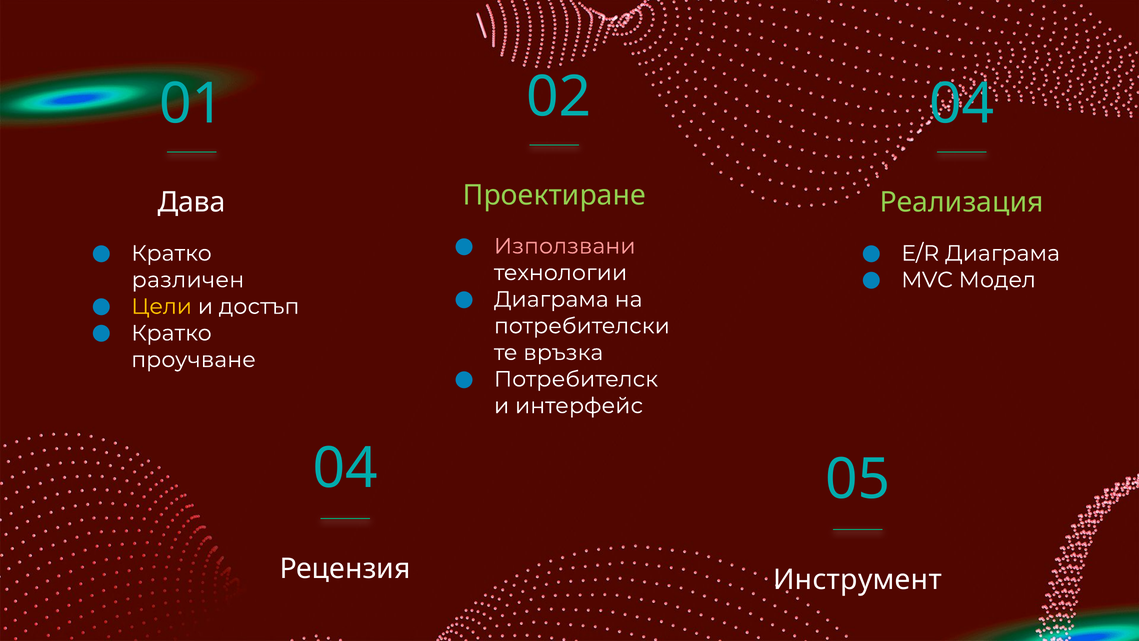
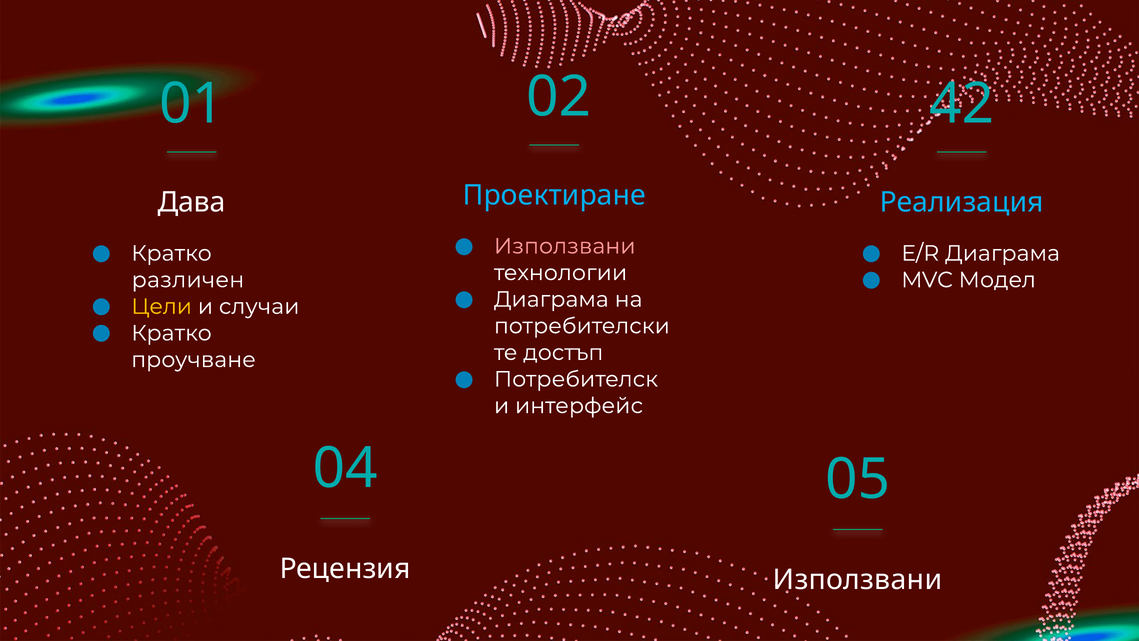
02 04: 04 -> 42 (962, 104)
Проектиране colour: light green -> light blue (554, 195)
Реализация colour: light green -> light blue (962, 202)
достъп: достъп -> случаи (259, 306)
връзка: връзка -> достъп (563, 352)
Инструмент: Инструмент -> Използвани (858, 580)
